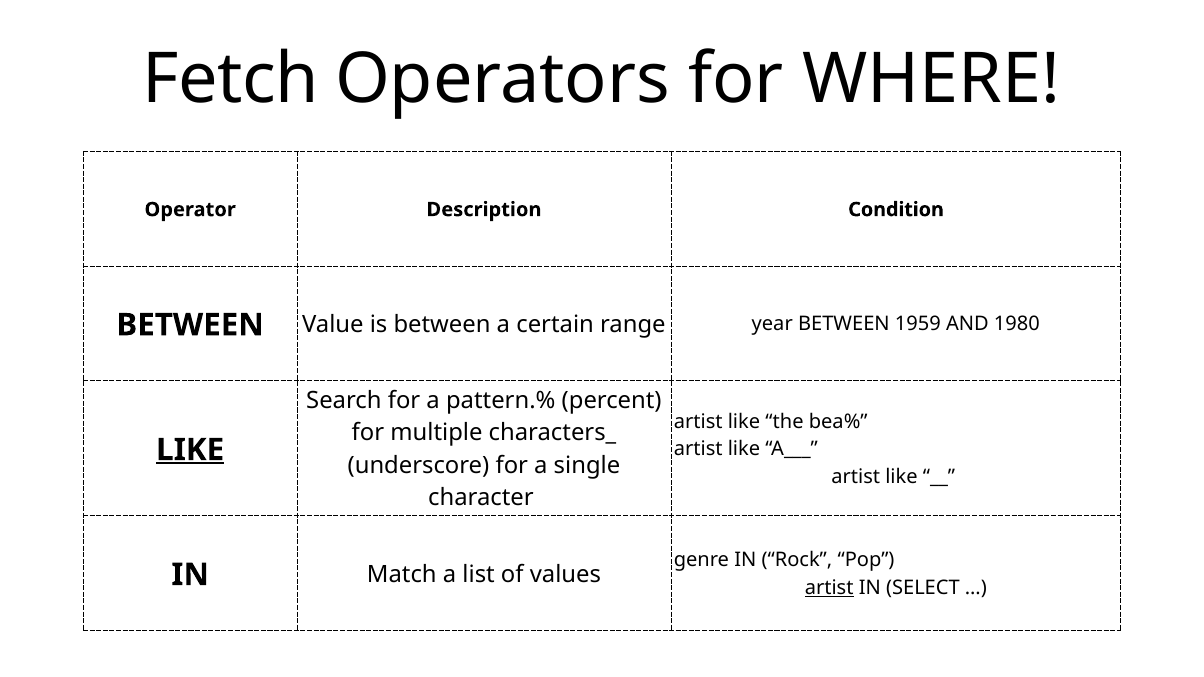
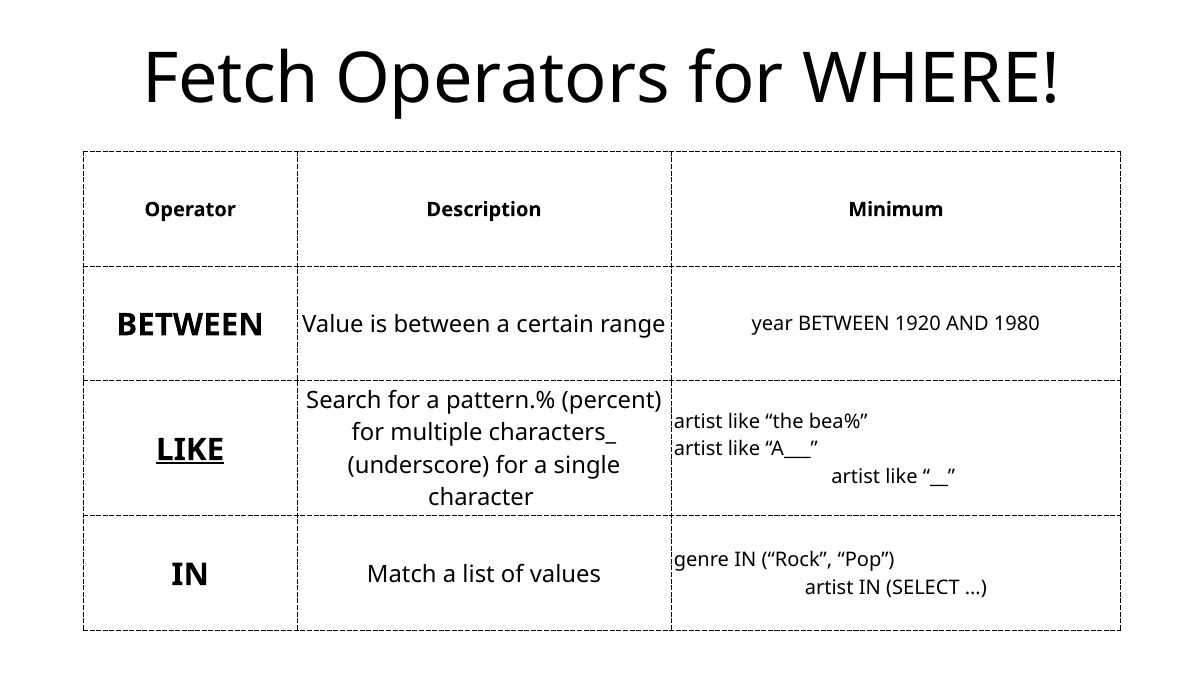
Condition: Condition -> Minimum (896, 210)
1959: 1959 -> 1920 (918, 324)
artist underline: present -> none (829, 588)
